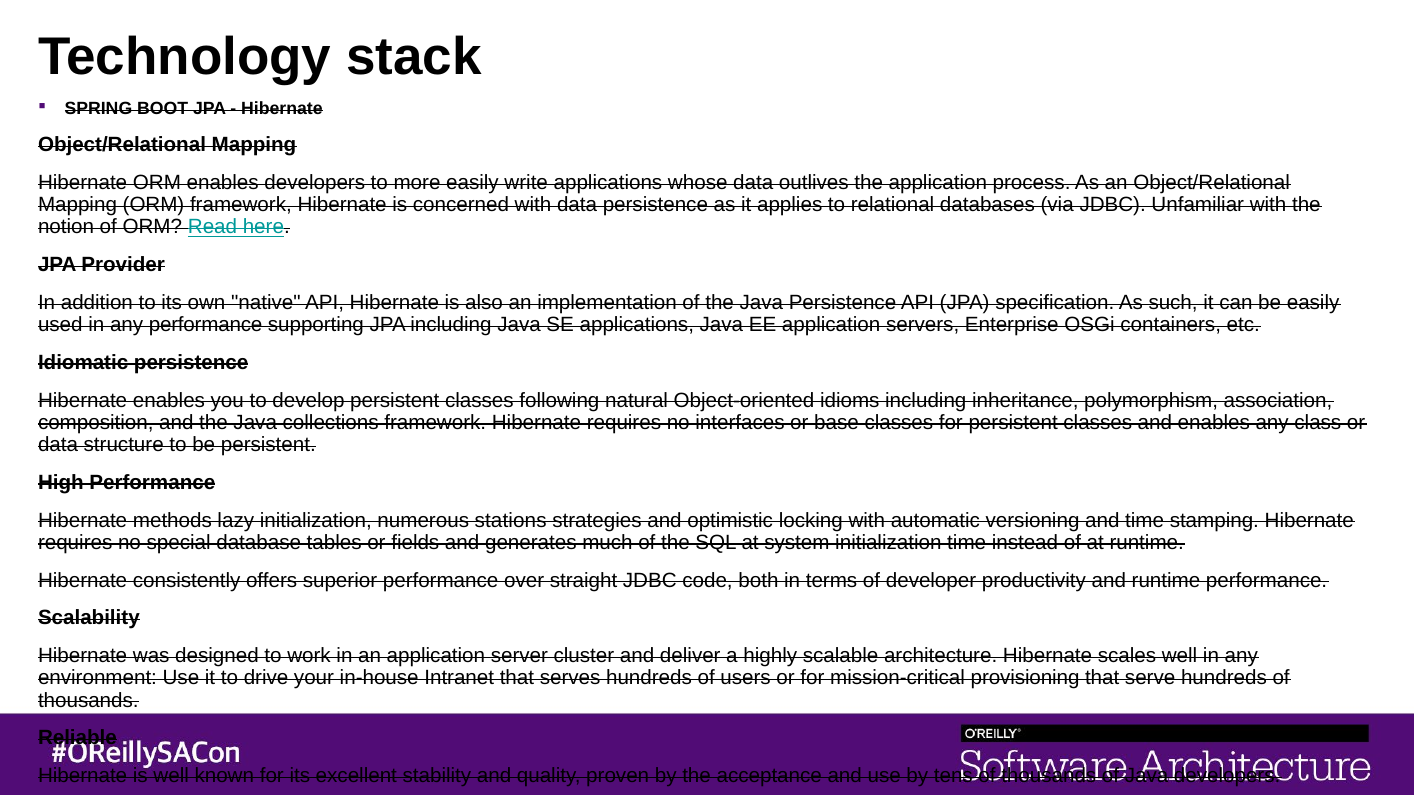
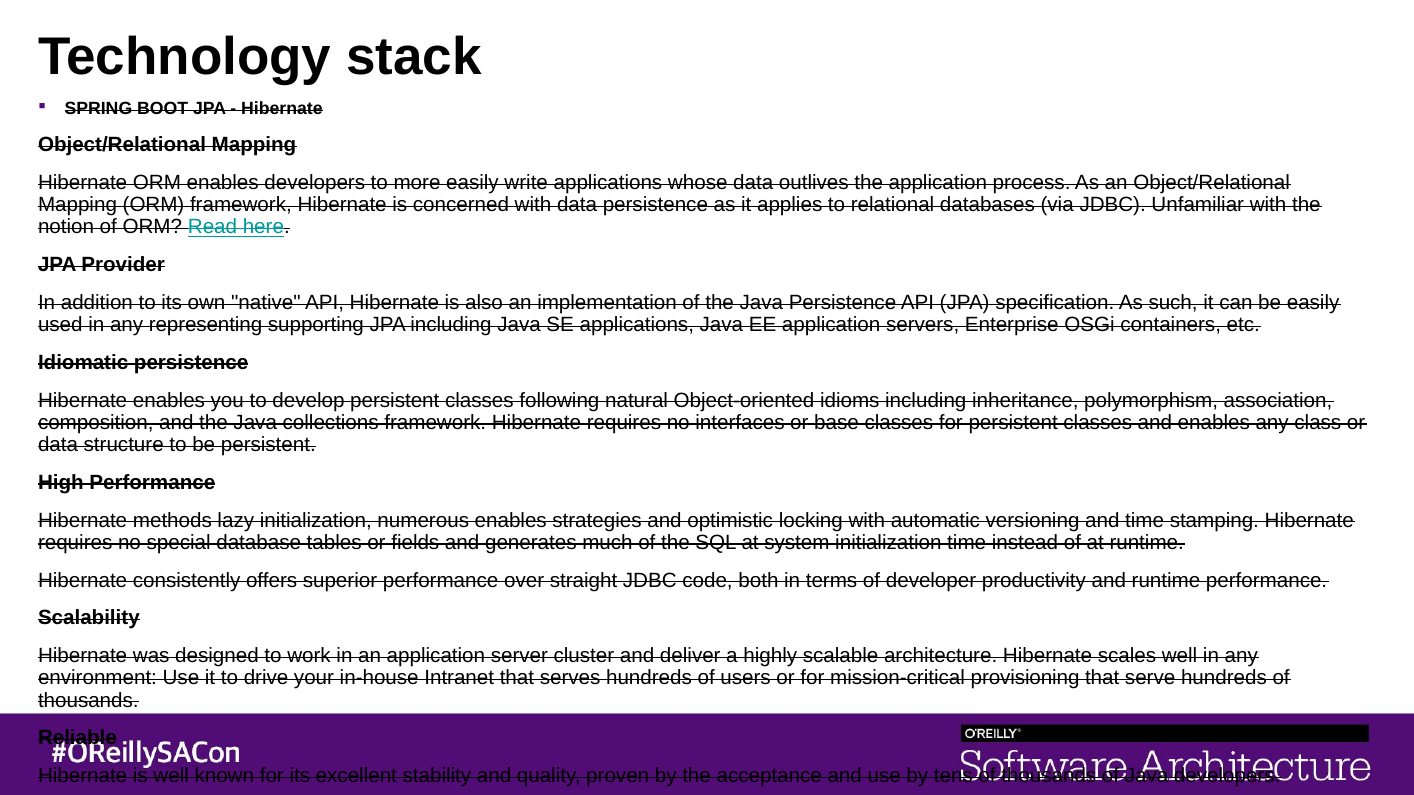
any performance: performance -> representing (206, 325)
numerous stations: stations -> enables (511, 521)
